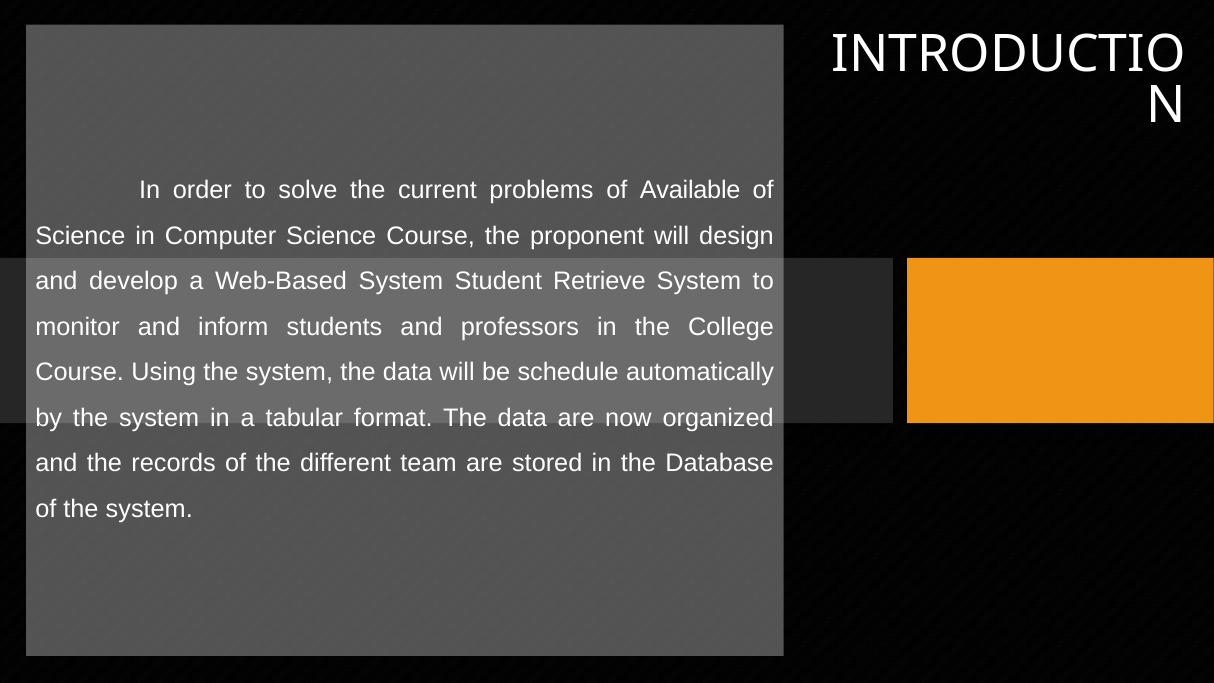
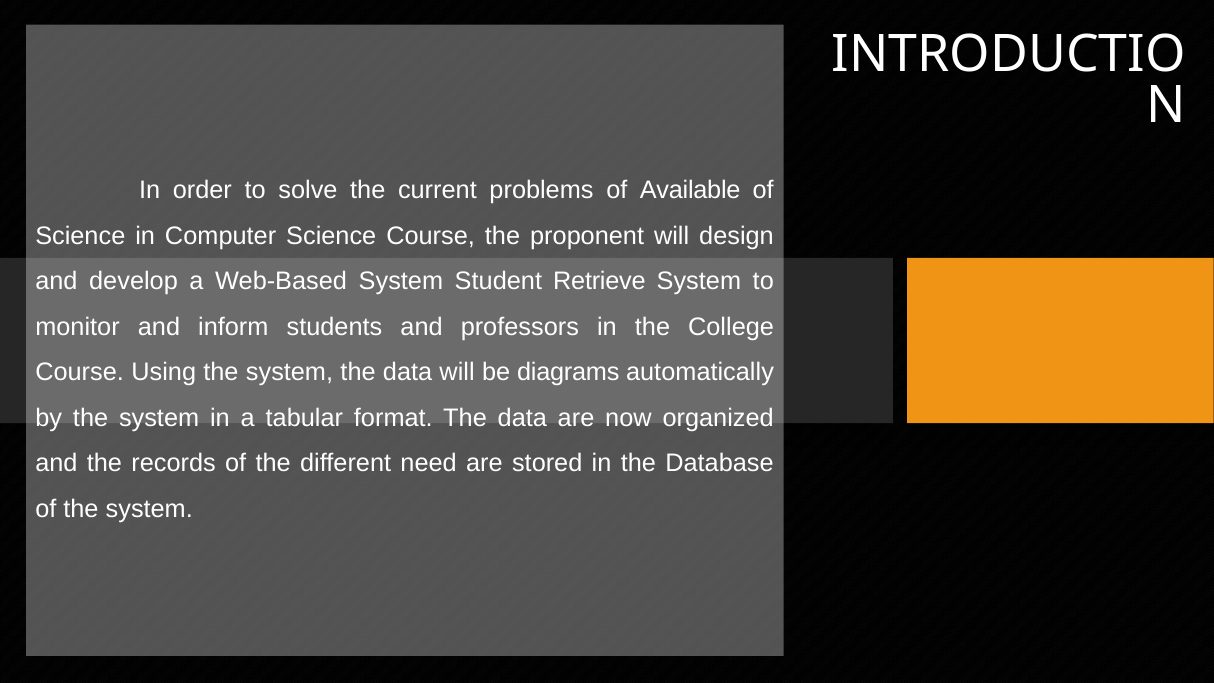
schedule: schedule -> diagrams (568, 372)
team: team -> need (429, 463)
